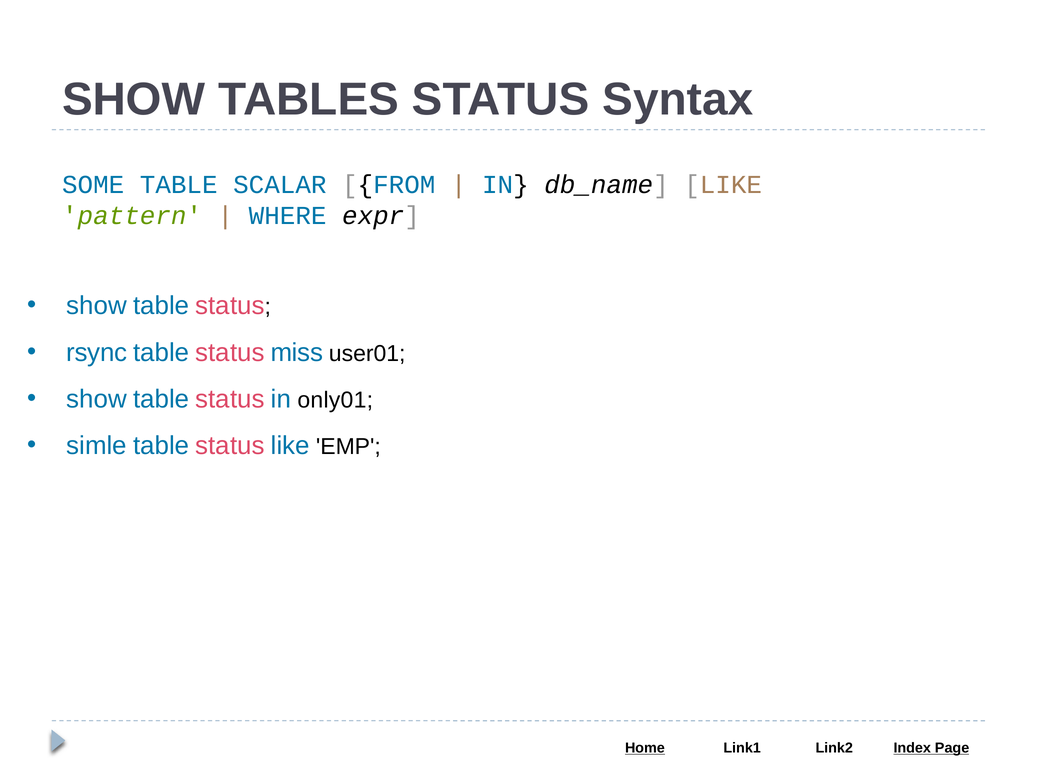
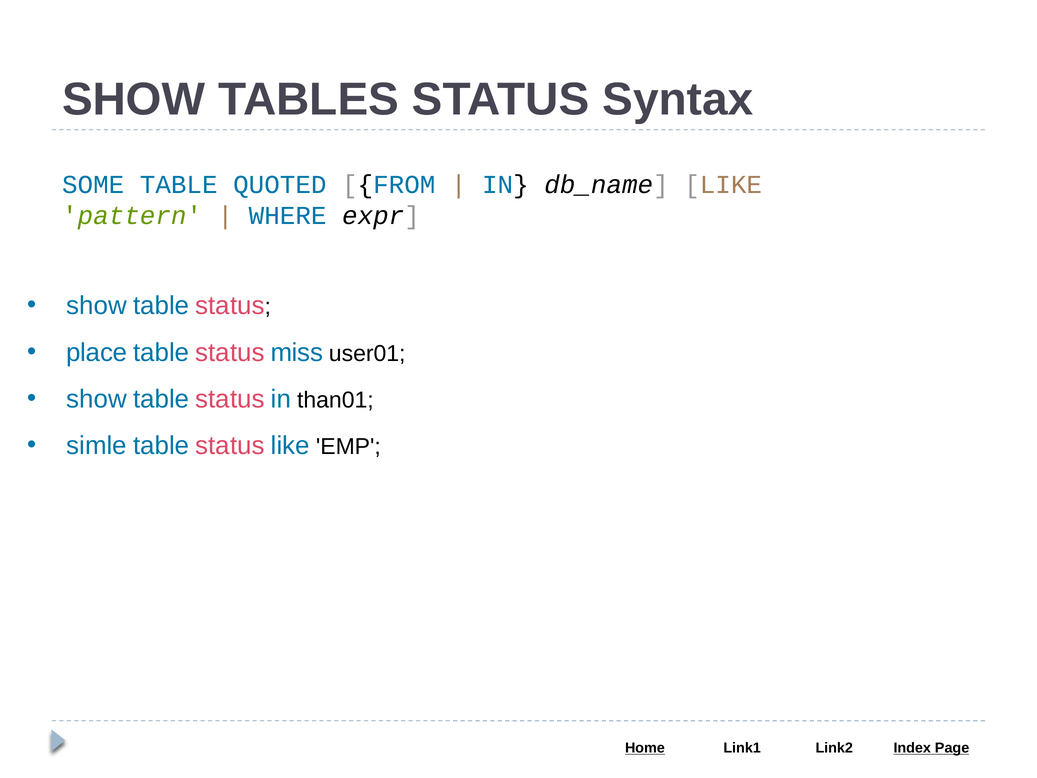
SCALAR: SCALAR -> QUOTED (280, 184)
rsync: rsync -> place (97, 352)
only01: only01 -> than01 (335, 400)
